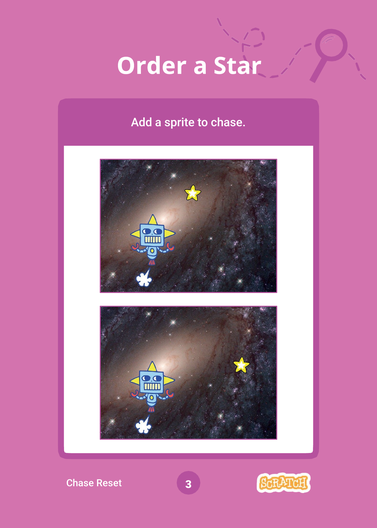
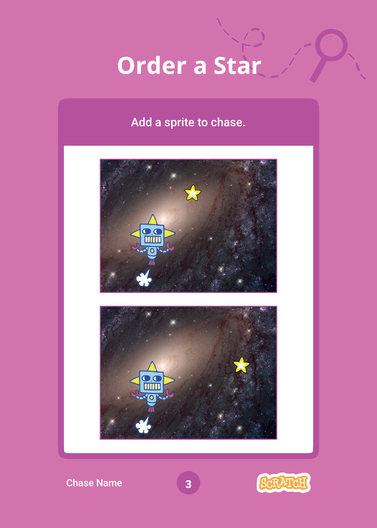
Reset: Reset -> Name (109, 483)
